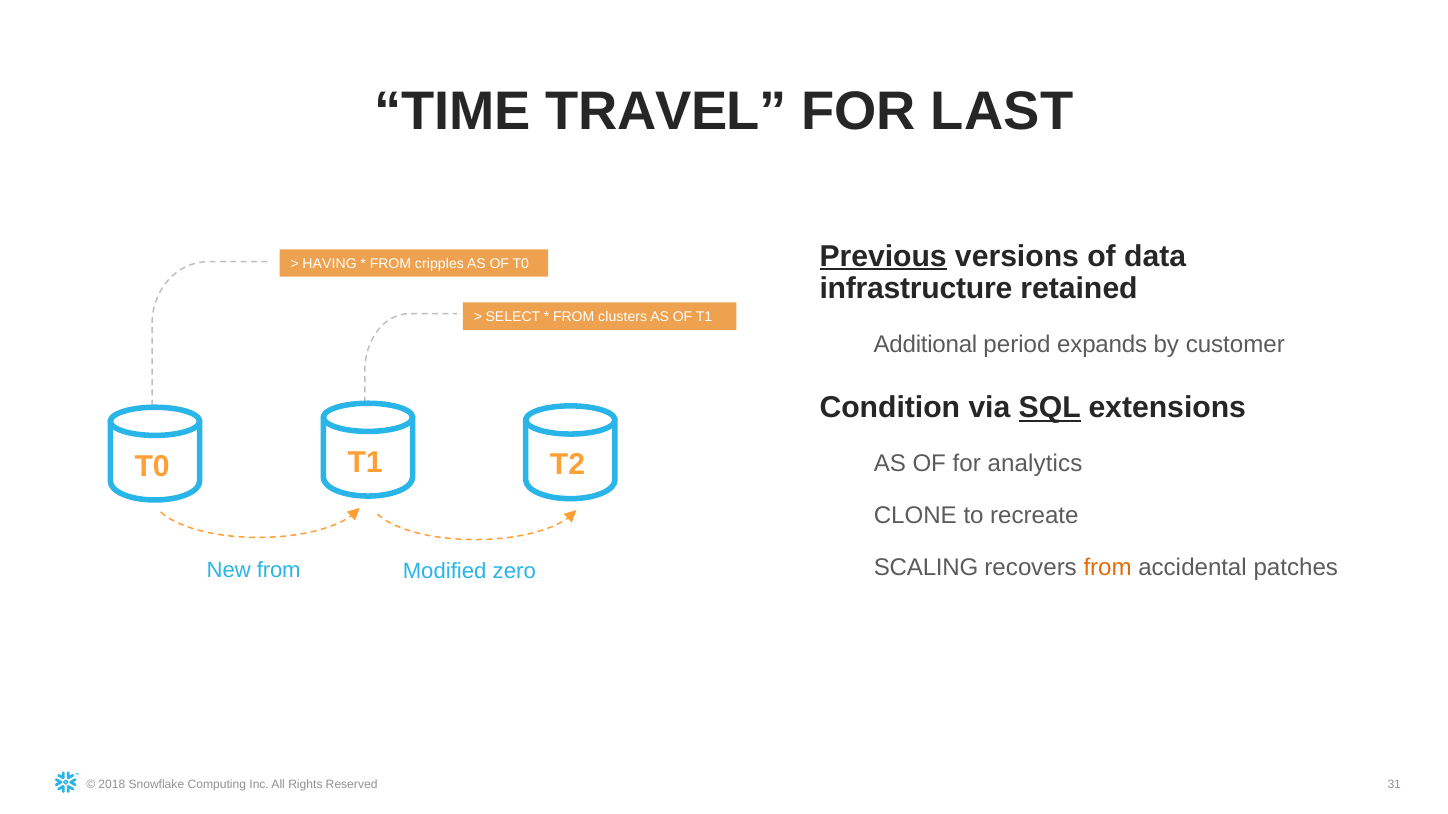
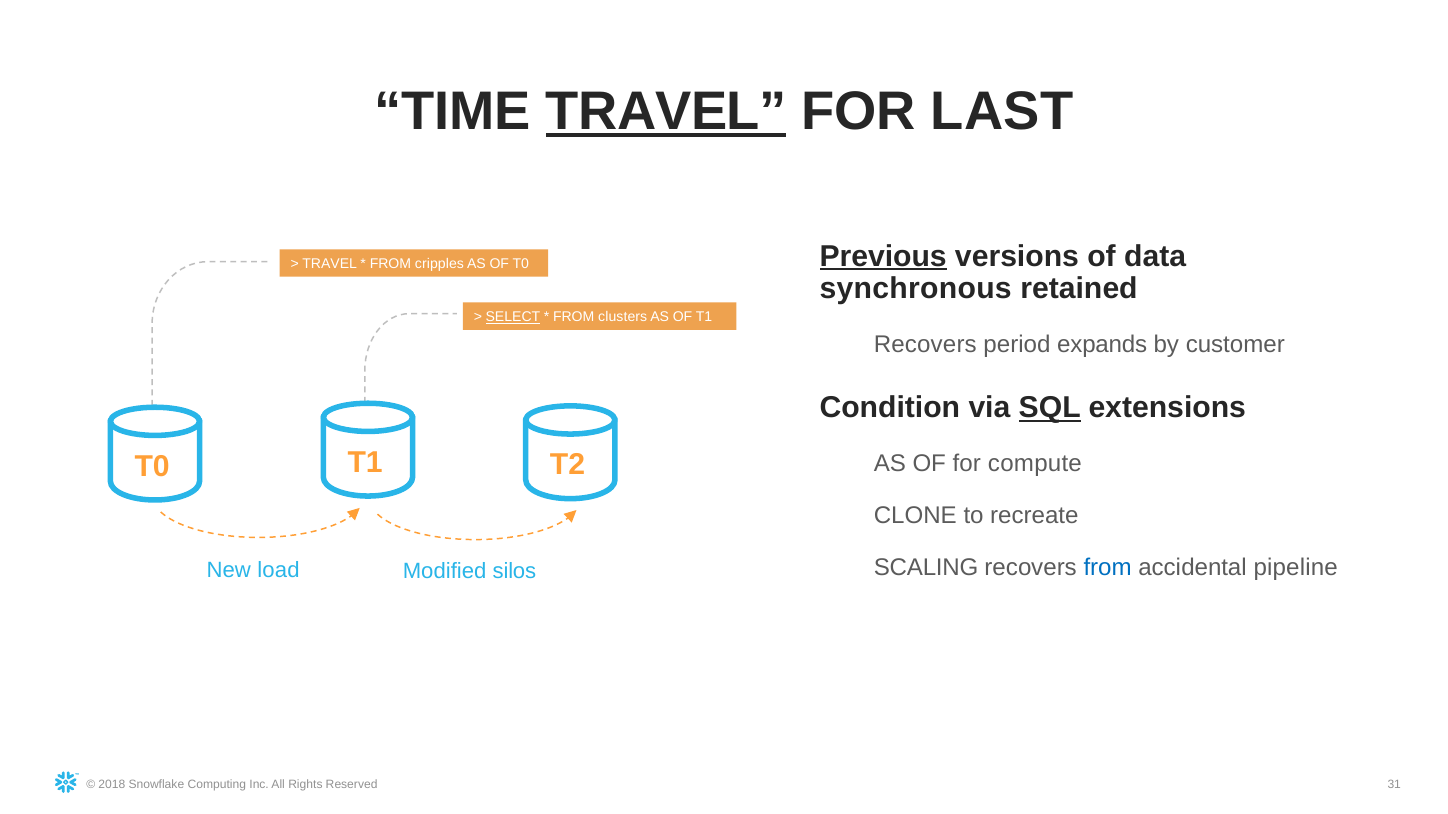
TRAVEL underline: none -> present (666, 112)
HAVING: HAVING -> TRAVEL (330, 264)
infrastructure: infrastructure -> synchronous (916, 289)
SELECT underline: none -> present (513, 318)
Additional: Additional -> Recovers (925, 345)
analytics: analytics -> compute (1035, 464)
from colour: orange -> blue (1108, 568)
patches: patches -> pipeline (1296, 568)
New from: from -> load (279, 570)
zero: zero -> silos (514, 572)
